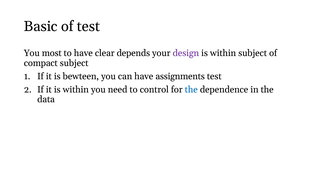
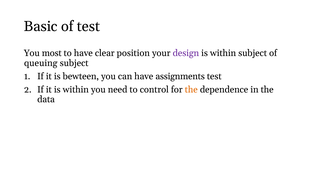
depends: depends -> position (133, 53)
compact: compact -> queuing (41, 63)
the colour: blue -> orange (191, 89)
